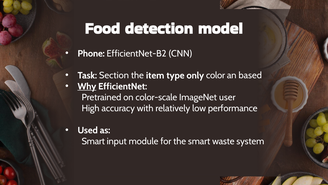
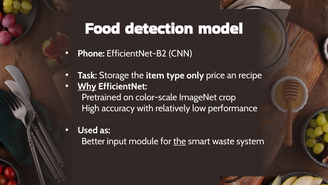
Section: Section -> Storage (114, 75)
color: color -> price (215, 75)
based: based -> recipe (250, 75)
user: user -> crop (227, 97)
Smart: Smart -> Better (93, 141)
the underline: none -> present (180, 141)
